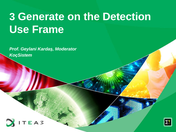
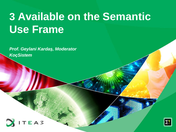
Generate: Generate -> Available (41, 17)
Detection: Detection -> Semantic (127, 17)
